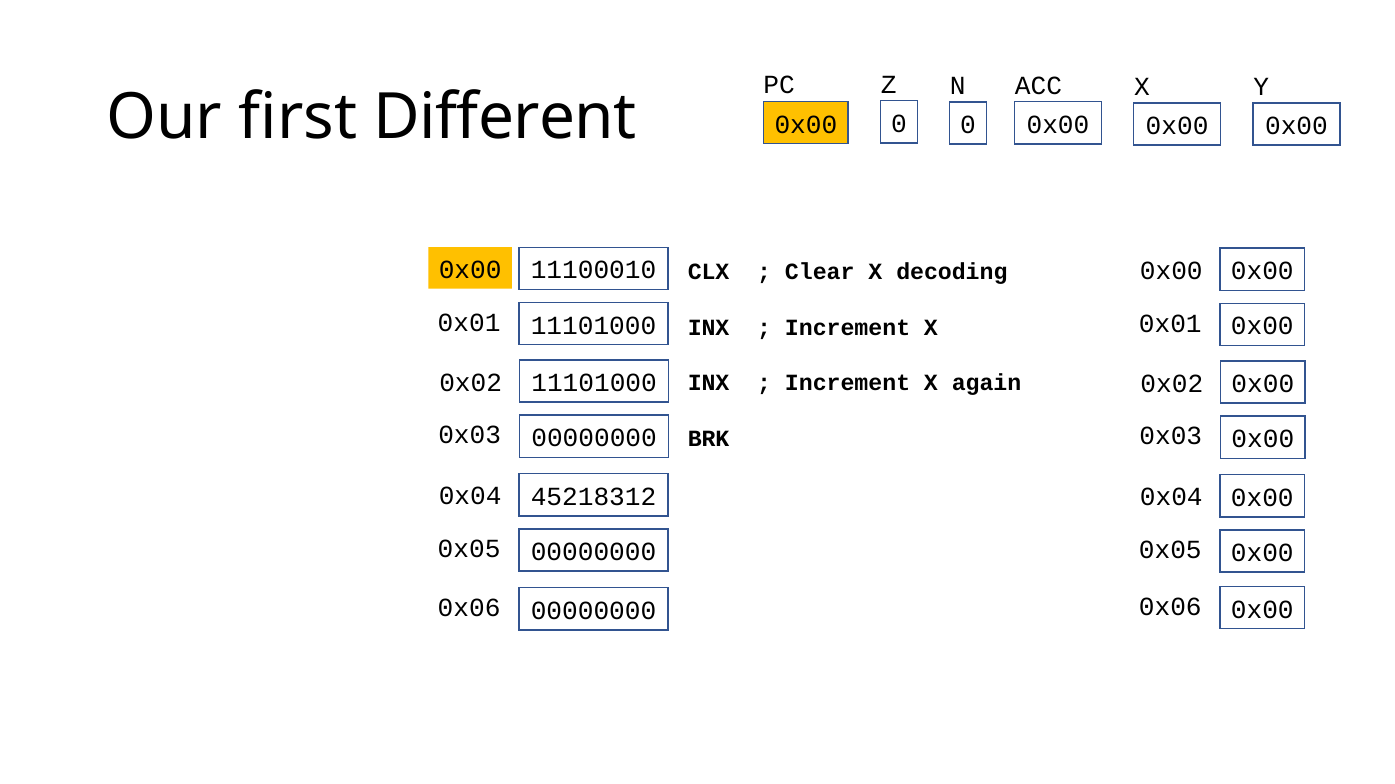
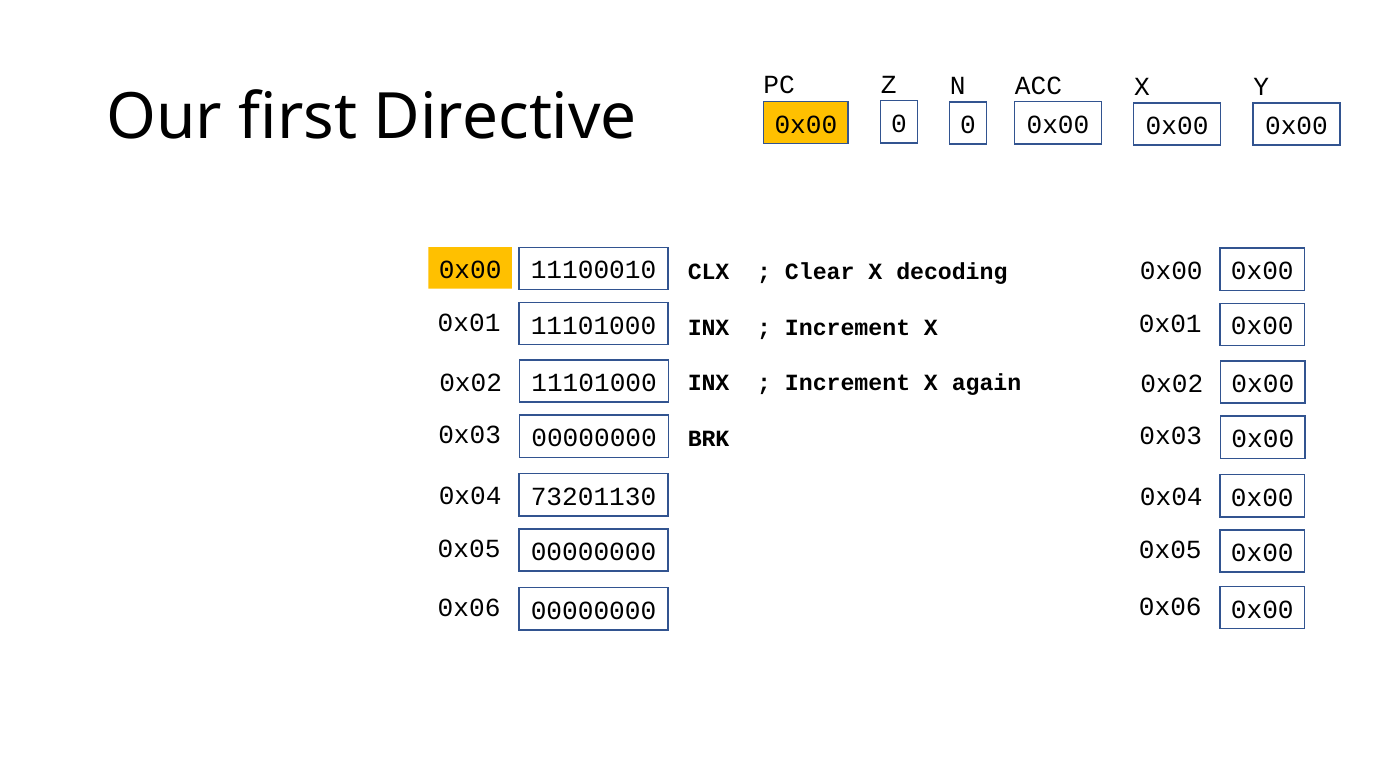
Different: Different -> Directive (505, 117)
45218312: 45218312 -> 73201130 (594, 497)
